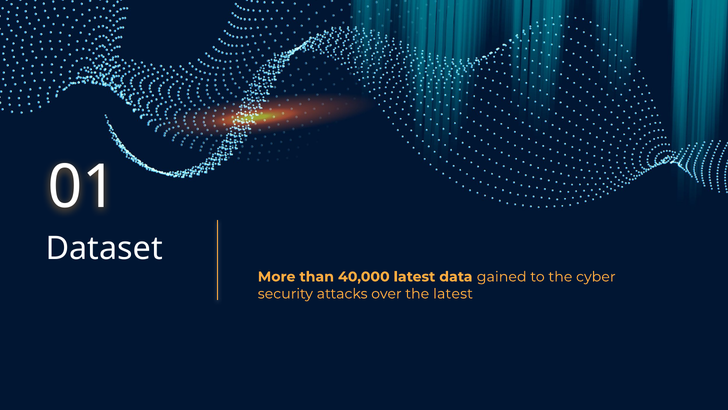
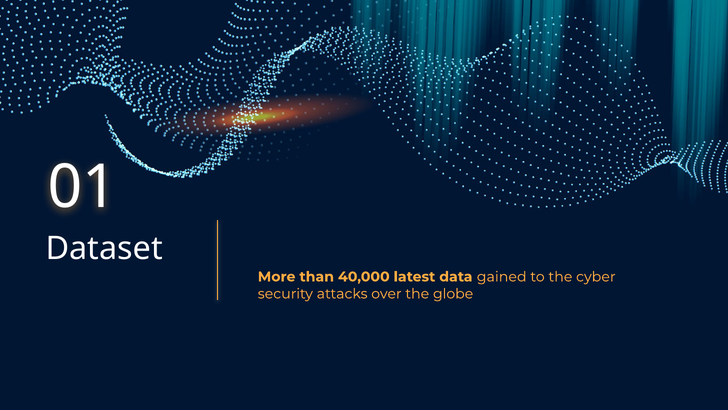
the latest: latest -> globe (453, 293)
